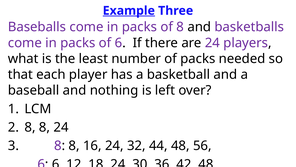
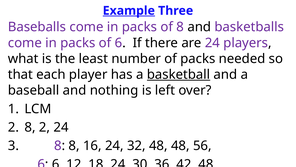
basketball underline: none -> present (179, 74)
8: 8 -> 2 (45, 127)
32 44: 44 -> 48 (158, 145)
